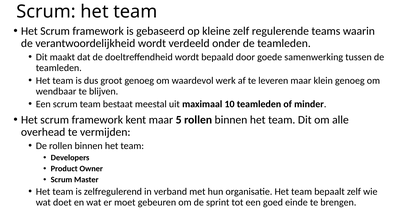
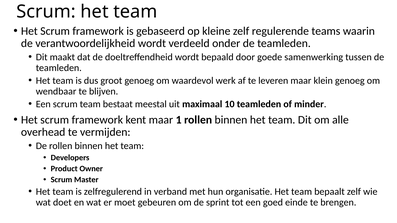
5: 5 -> 1 (179, 120)
